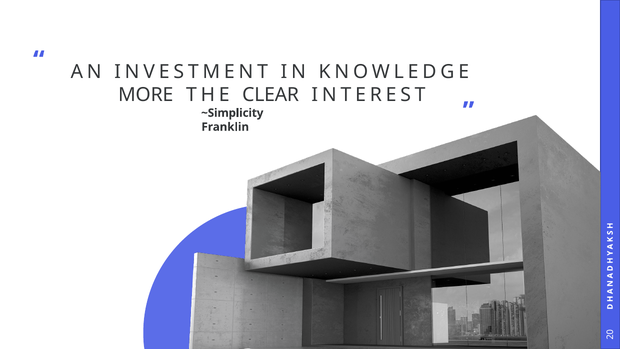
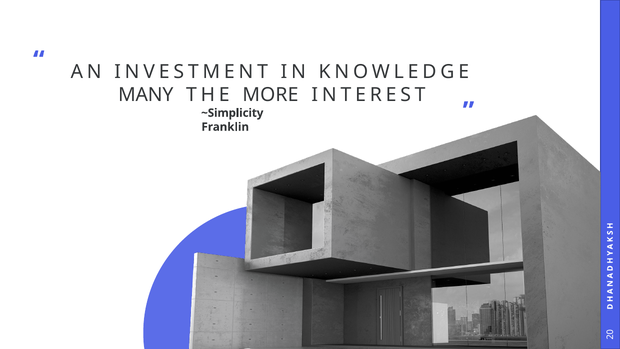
MORE: MORE -> MANY (146, 95)
CLEAR: CLEAR -> MORE (270, 95)
